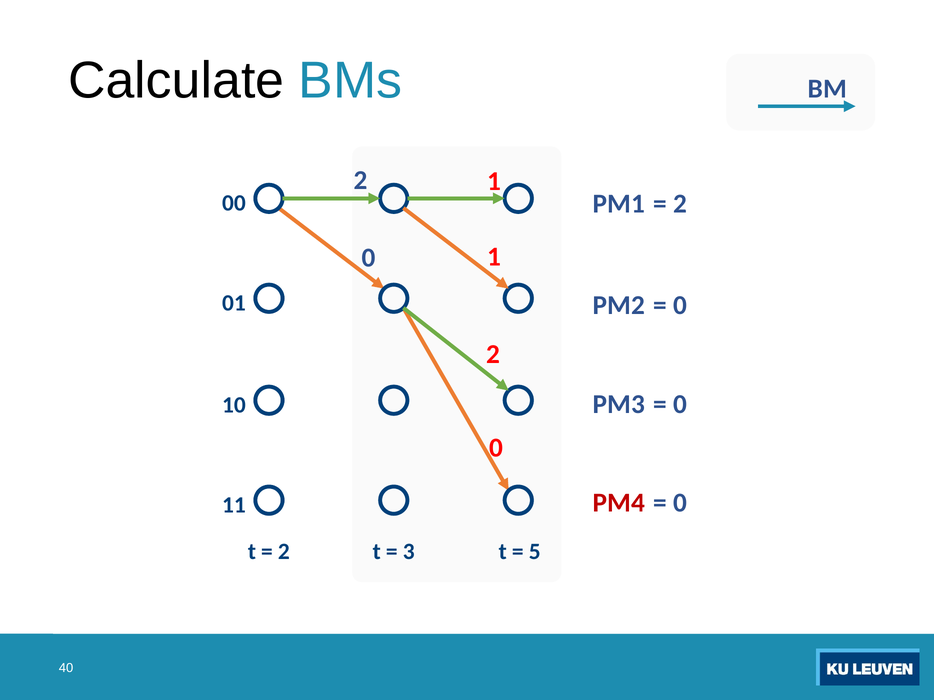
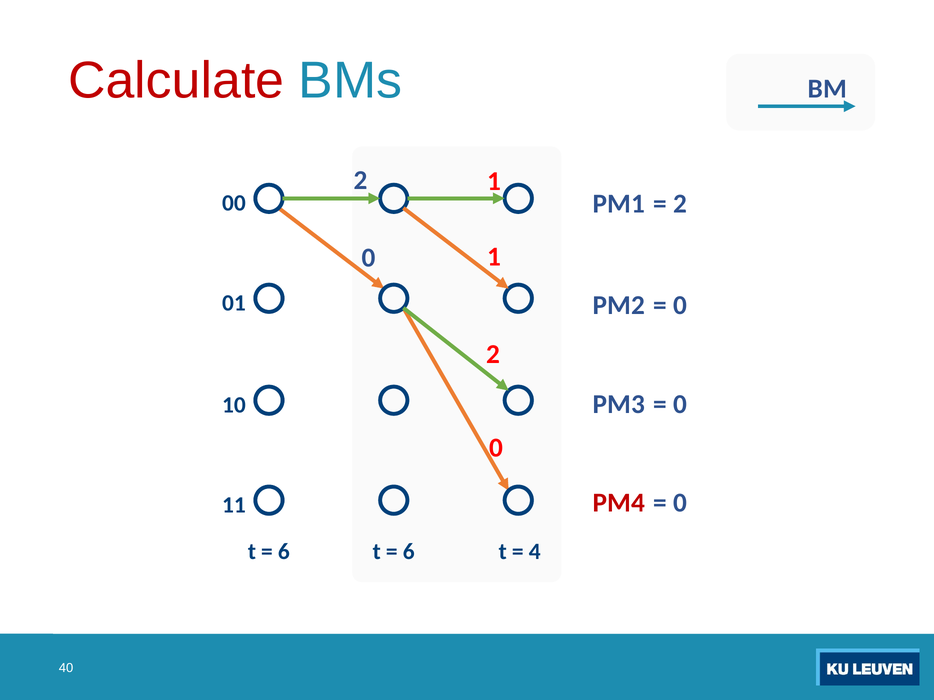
Calculate colour: black -> red (176, 81)
2: 2 -> 6 (284, 552)
3: 3 -> 6 (409, 552)
5: 5 -> 4 (535, 552)
